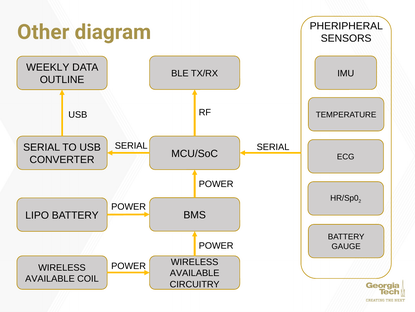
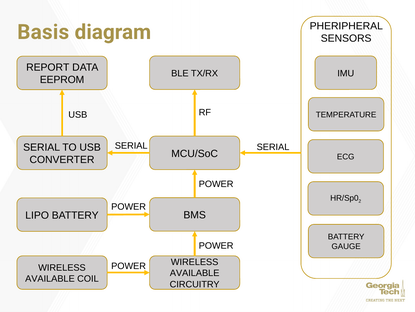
Other: Other -> Basis (43, 32)
WEEKLY: WEEKLY -> REPORT (48, 67)
OUTLINE: OUTLINE -> EEPROM (62, 80)
